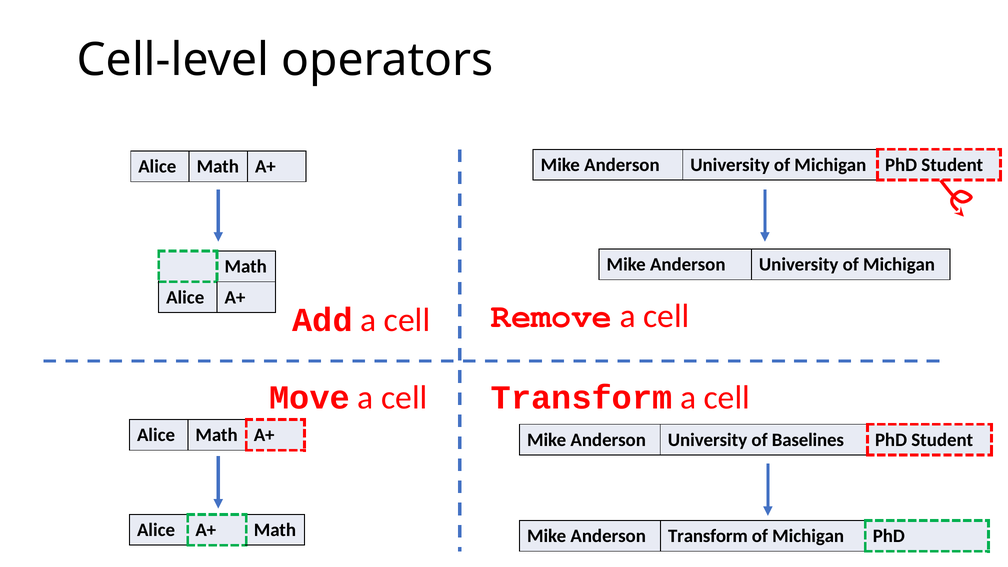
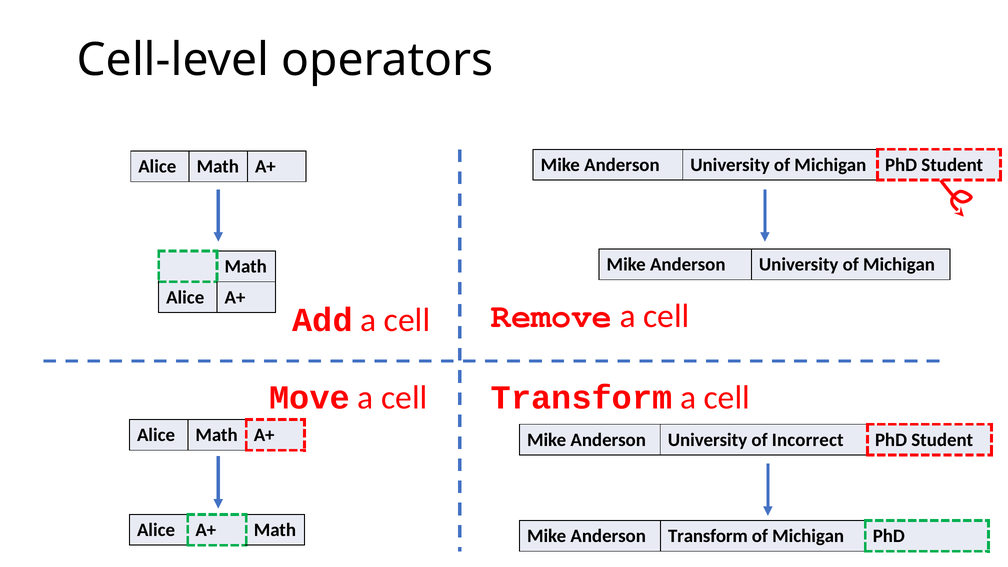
Baselines: Baselines -> Incorrect (808, 440)
